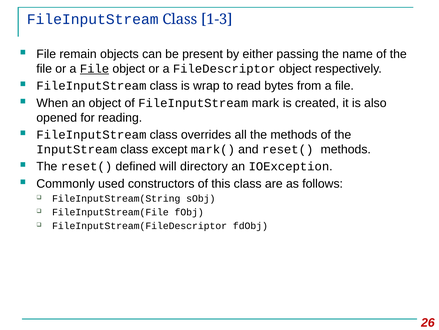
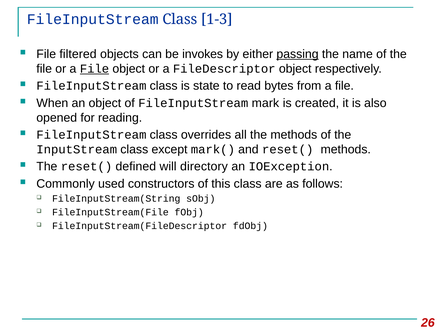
remain: remain -> filtered (78, 54)
present: present -> invokes (203, 54)
passing underline: none -> present (298, 54)
wrap: wrap -> state (206, 86)
